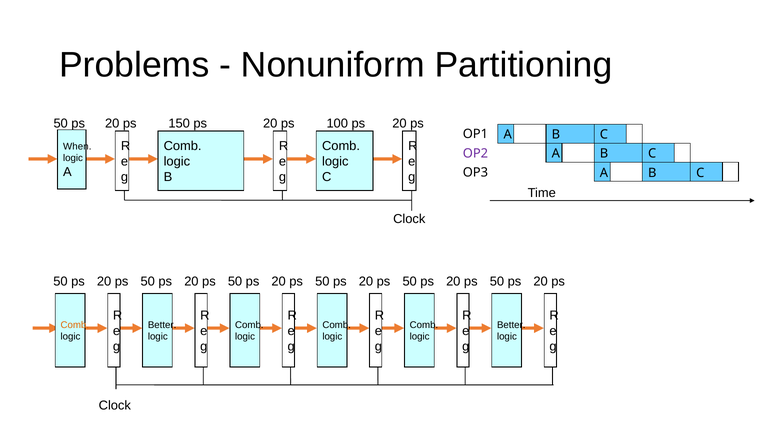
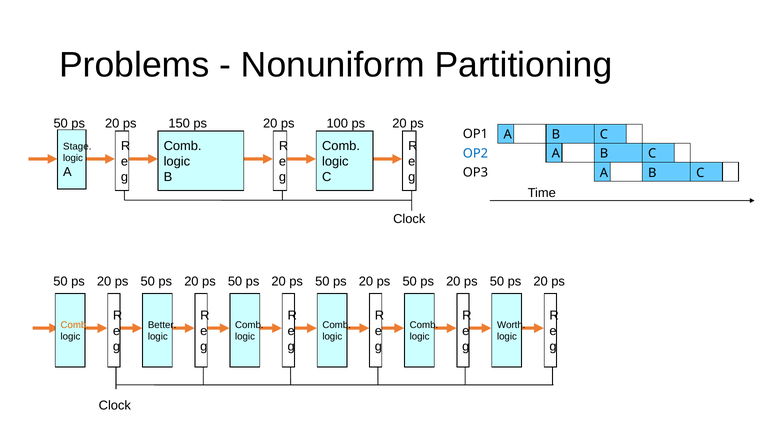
When: When -> Stage (77, 147)
OP2 colour: purple -> blue (475, 153)
Better: Better -> Worth (511, 326)
